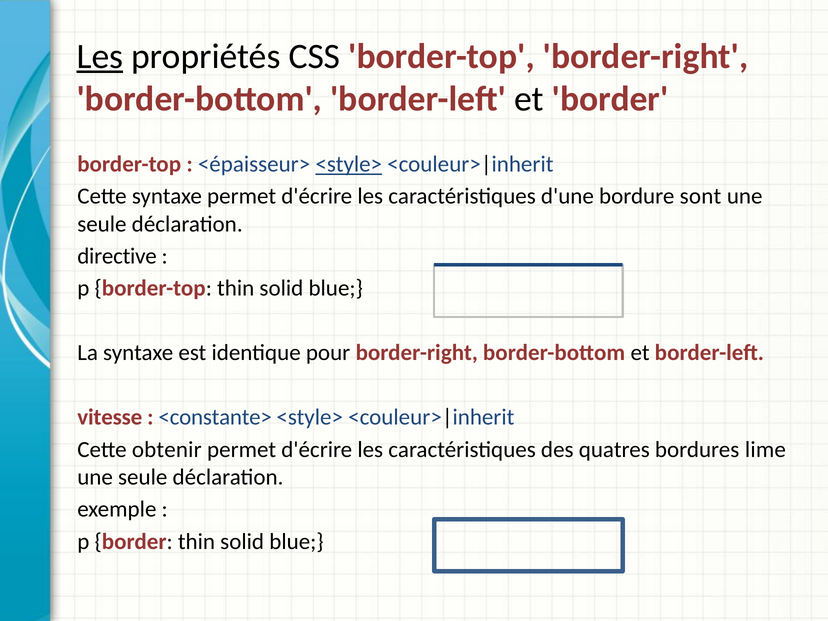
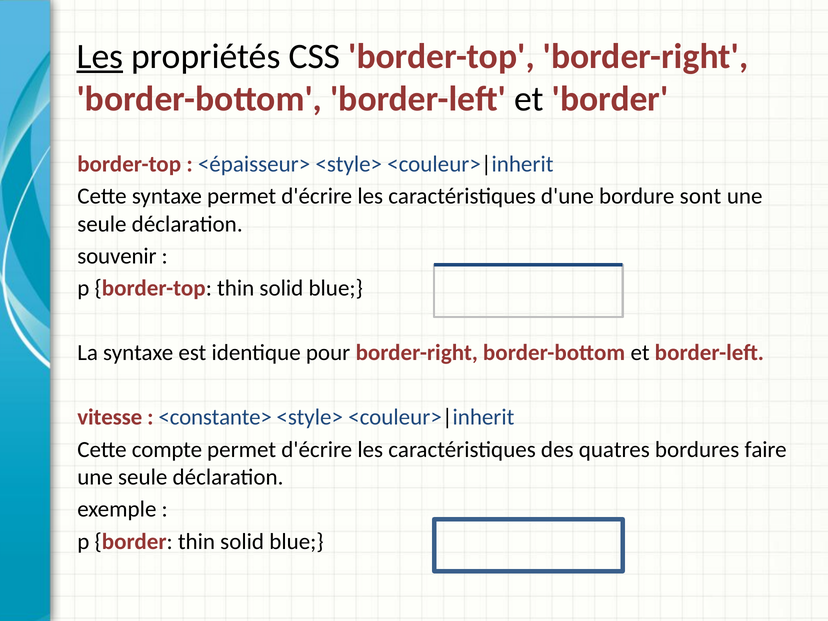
<style> underline: present -> none (349, 164)
directive: directive -> souvenir (117, 256)
obtenir: obtenir -> compte (167, 449)
lime: lime -> faire (766, 449)
